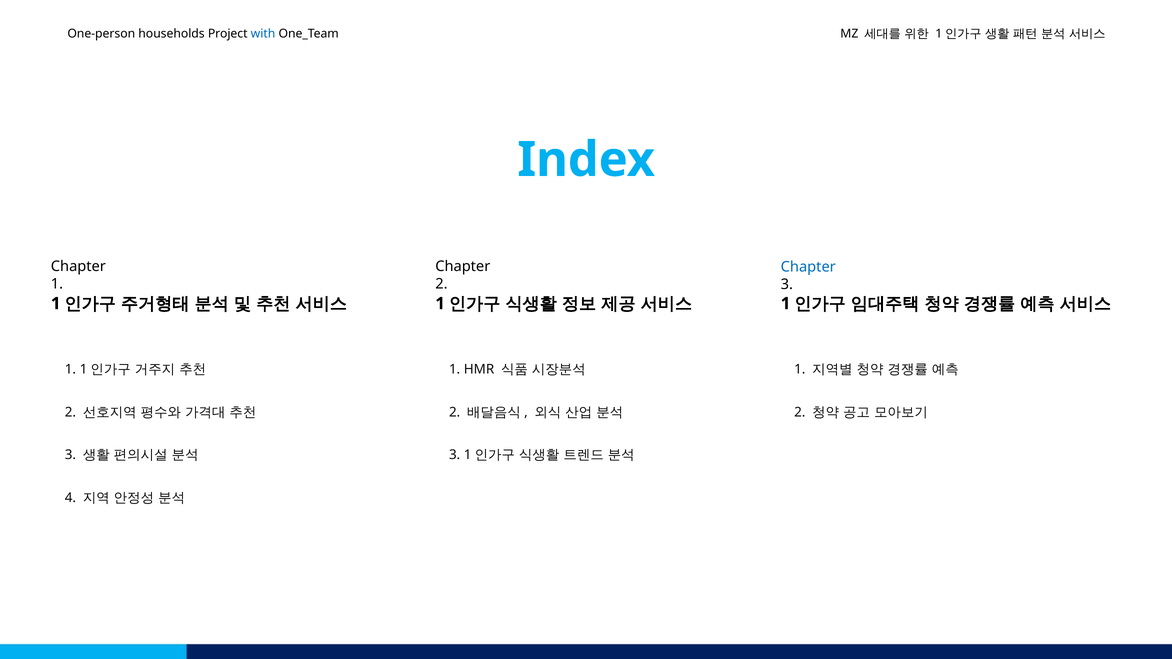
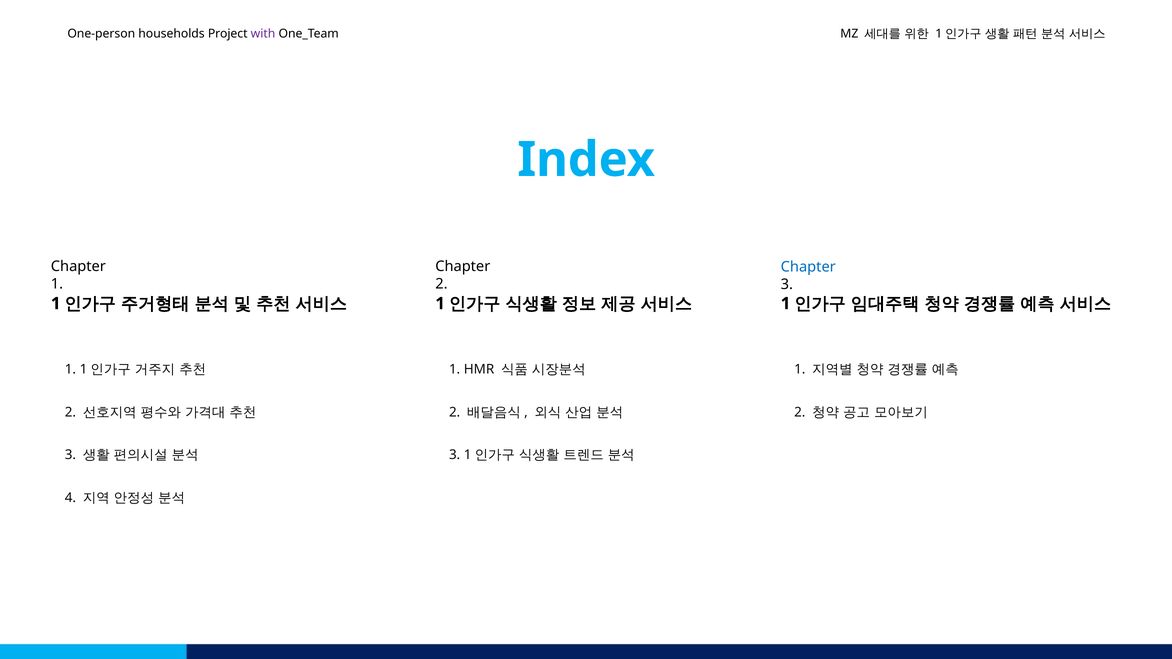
with colour: blue -> purple (263, 34)
